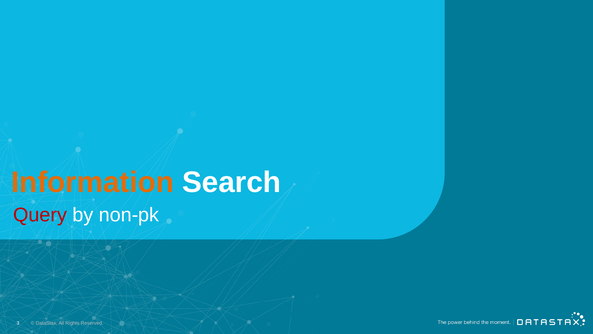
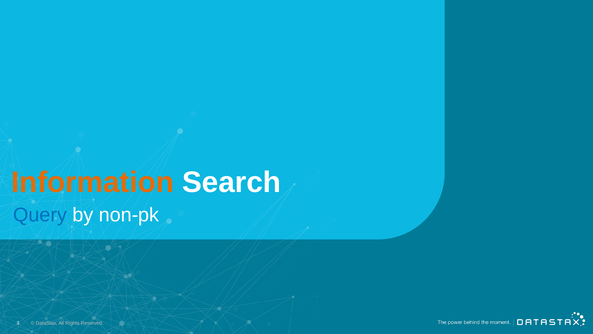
Query colour: red -> blue (40, 215)
